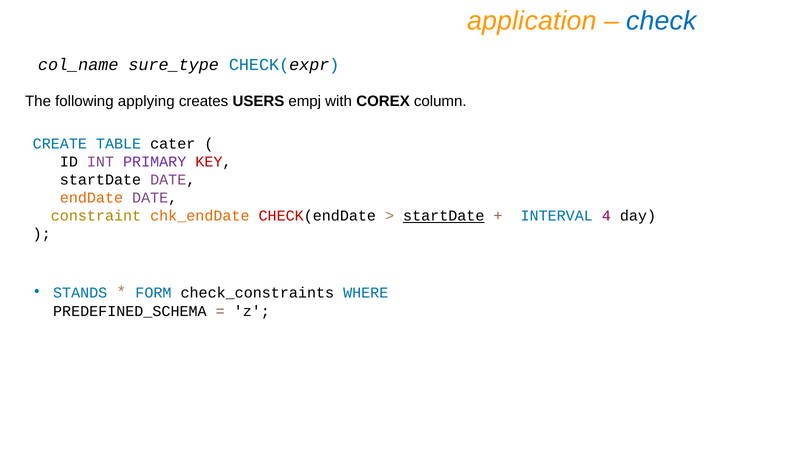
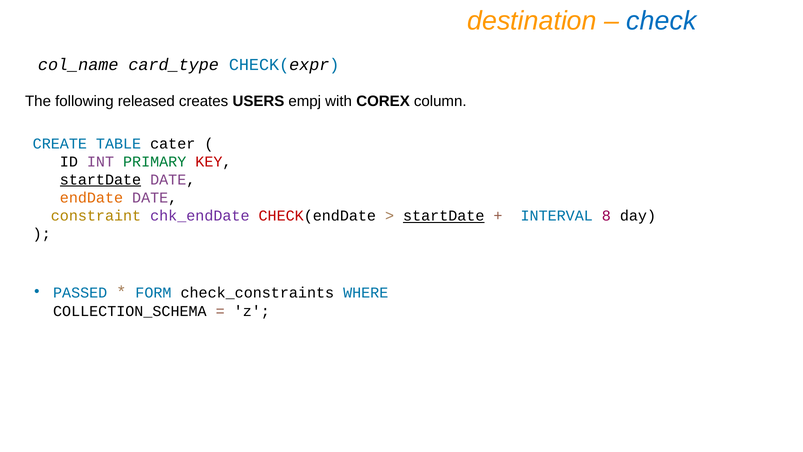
application: application -> destination (532, 21)
sure_type: sure_type -> card_type (174, 65)
applying: applying -> released (146, 101)
PRIMARY colour: purple -> green (155, 162)
startDate underline: none -> present (100, 180)
chk_endDate colour: orange -> purple (200, 216)
4: 4 -> 8 (606, 216)
STANDS: STANDS -> PASSED (80, 293)
PREDEFINED_SCHEMA: PREDEFINED_SCHEMA -> COLLECTION_SCHEMA (130, 311)
